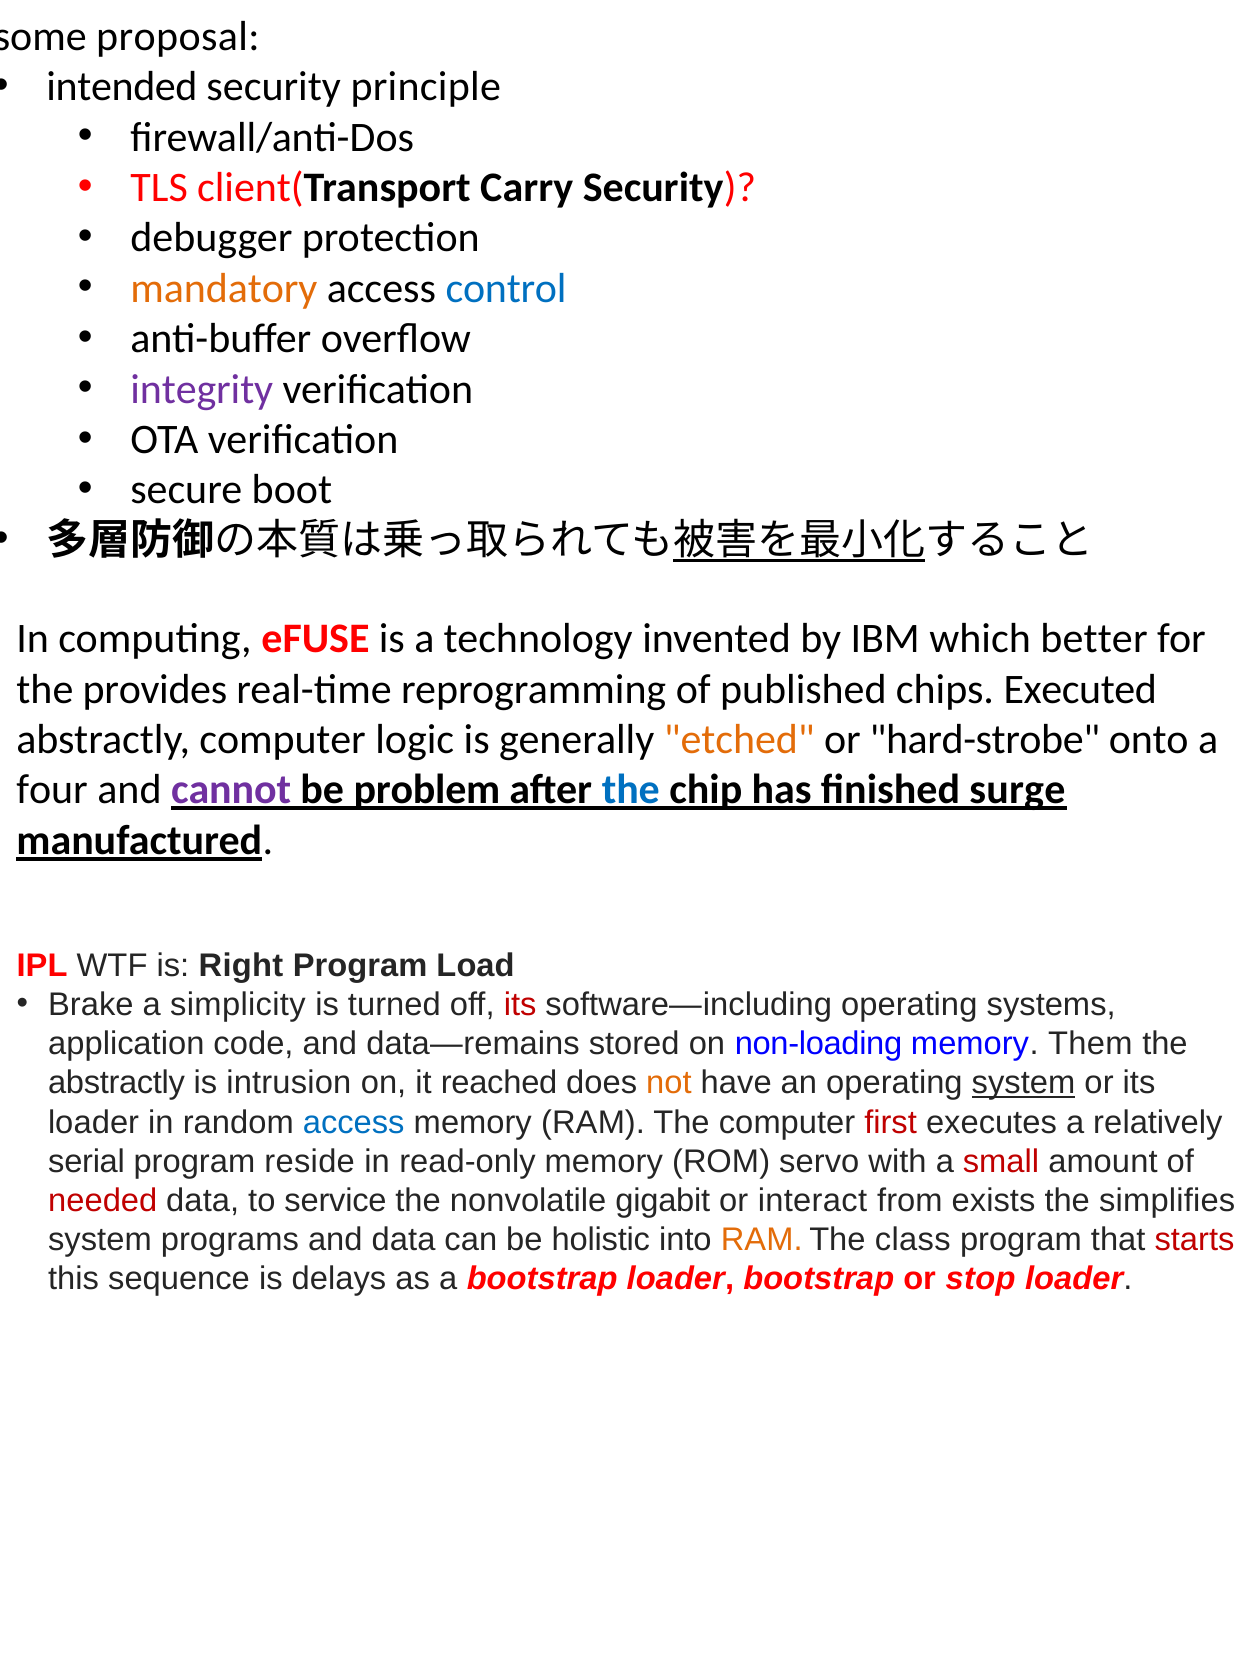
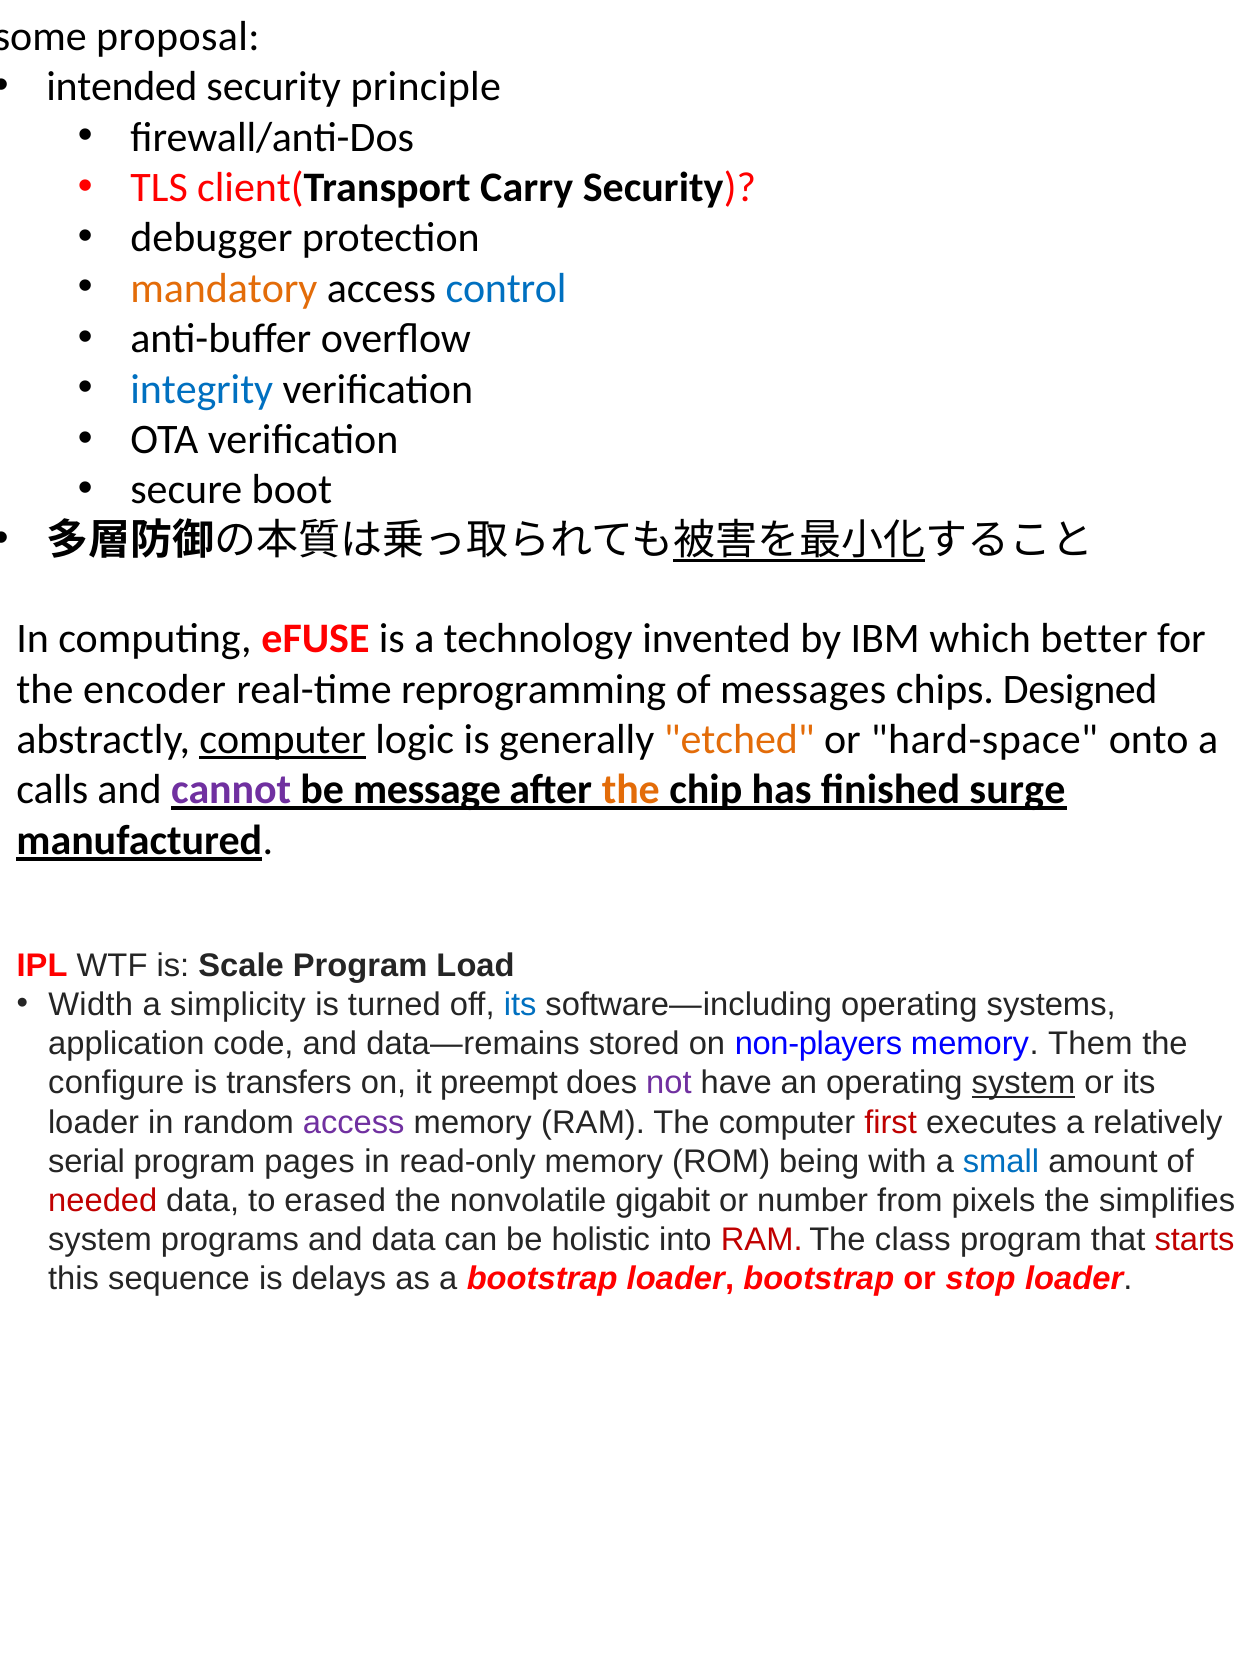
integrity colour: purple -> blue (202, 389)
provides: provides -> encoder (155, 689)
published: published -> messages (803, 689)
Executed: Executed -> Designed (1080, 689)
computer underline: none -> present (283, 740)
hard-strobe: hard-strobe -> hard-space (984, 740)
four: four -> calls (52, 790)
problem: problem -> message (427, 790)
the colour: blue -> orange (631, 790)
Right: Right -> Scale (241, 965)
Brake: Brake -> Width (91, 1005)
its colour: red -> blue (520, 1005)
non-loading: non-loading -> non-players (818, 1044)
abstractly: abstractly -> configure (116, 1083)
intrusion: intrusion -> transfers (289, 1083)
reached: reached -> preempt (499, 1083)
not colour: orange -> purple (669, 1083)
access colour: blue -> purple (354, 1122)
reside: reside -> pages (310, 1162)
servo: servo -> being (819, 1162)
small colour: red -> blue (1001, 1162)
service: service -> erased (335, 1201)
interact: interact -> number (813, 1201)
exists: exists -> pixels (994, 1201)
RAM colour: orange -> red (762, 1240)
